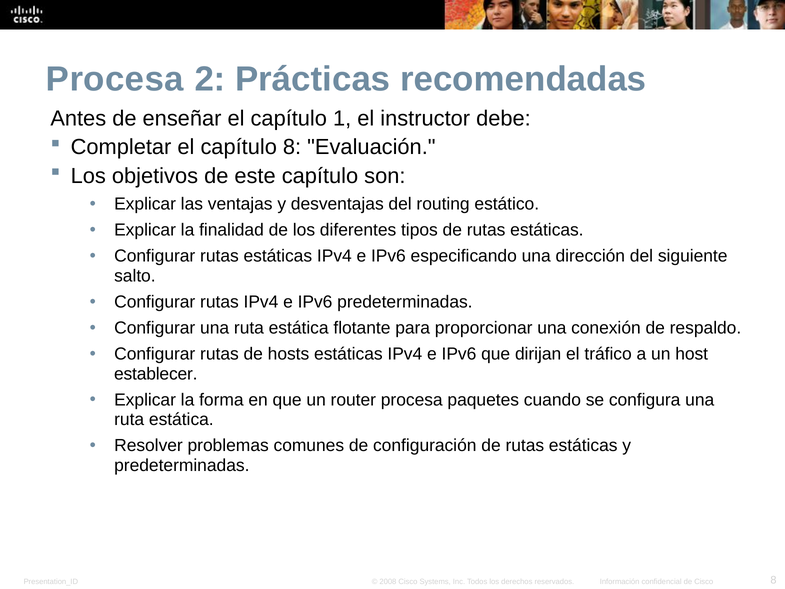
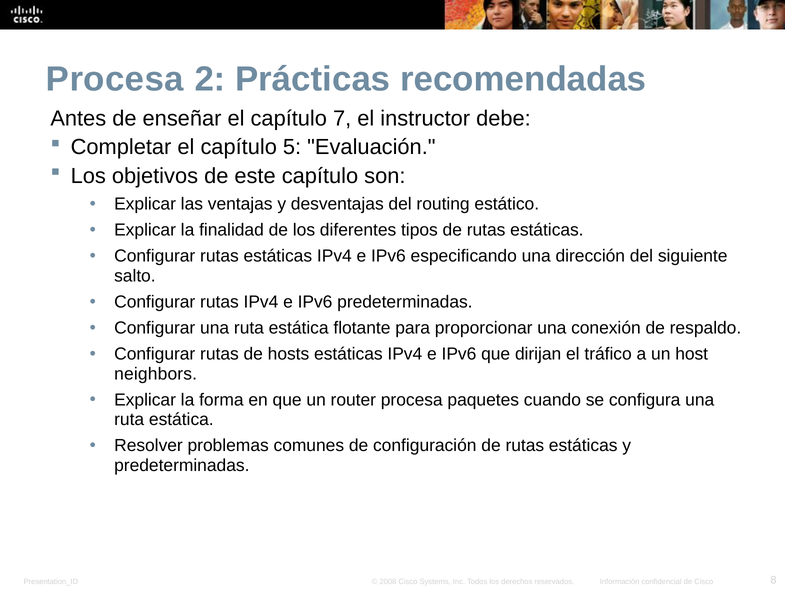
1: 1 -> 7 (342, 118)
capítulo 8: 8 -> 5 (292, 147)
establecer: establecer -> neighbors (156, 374)
